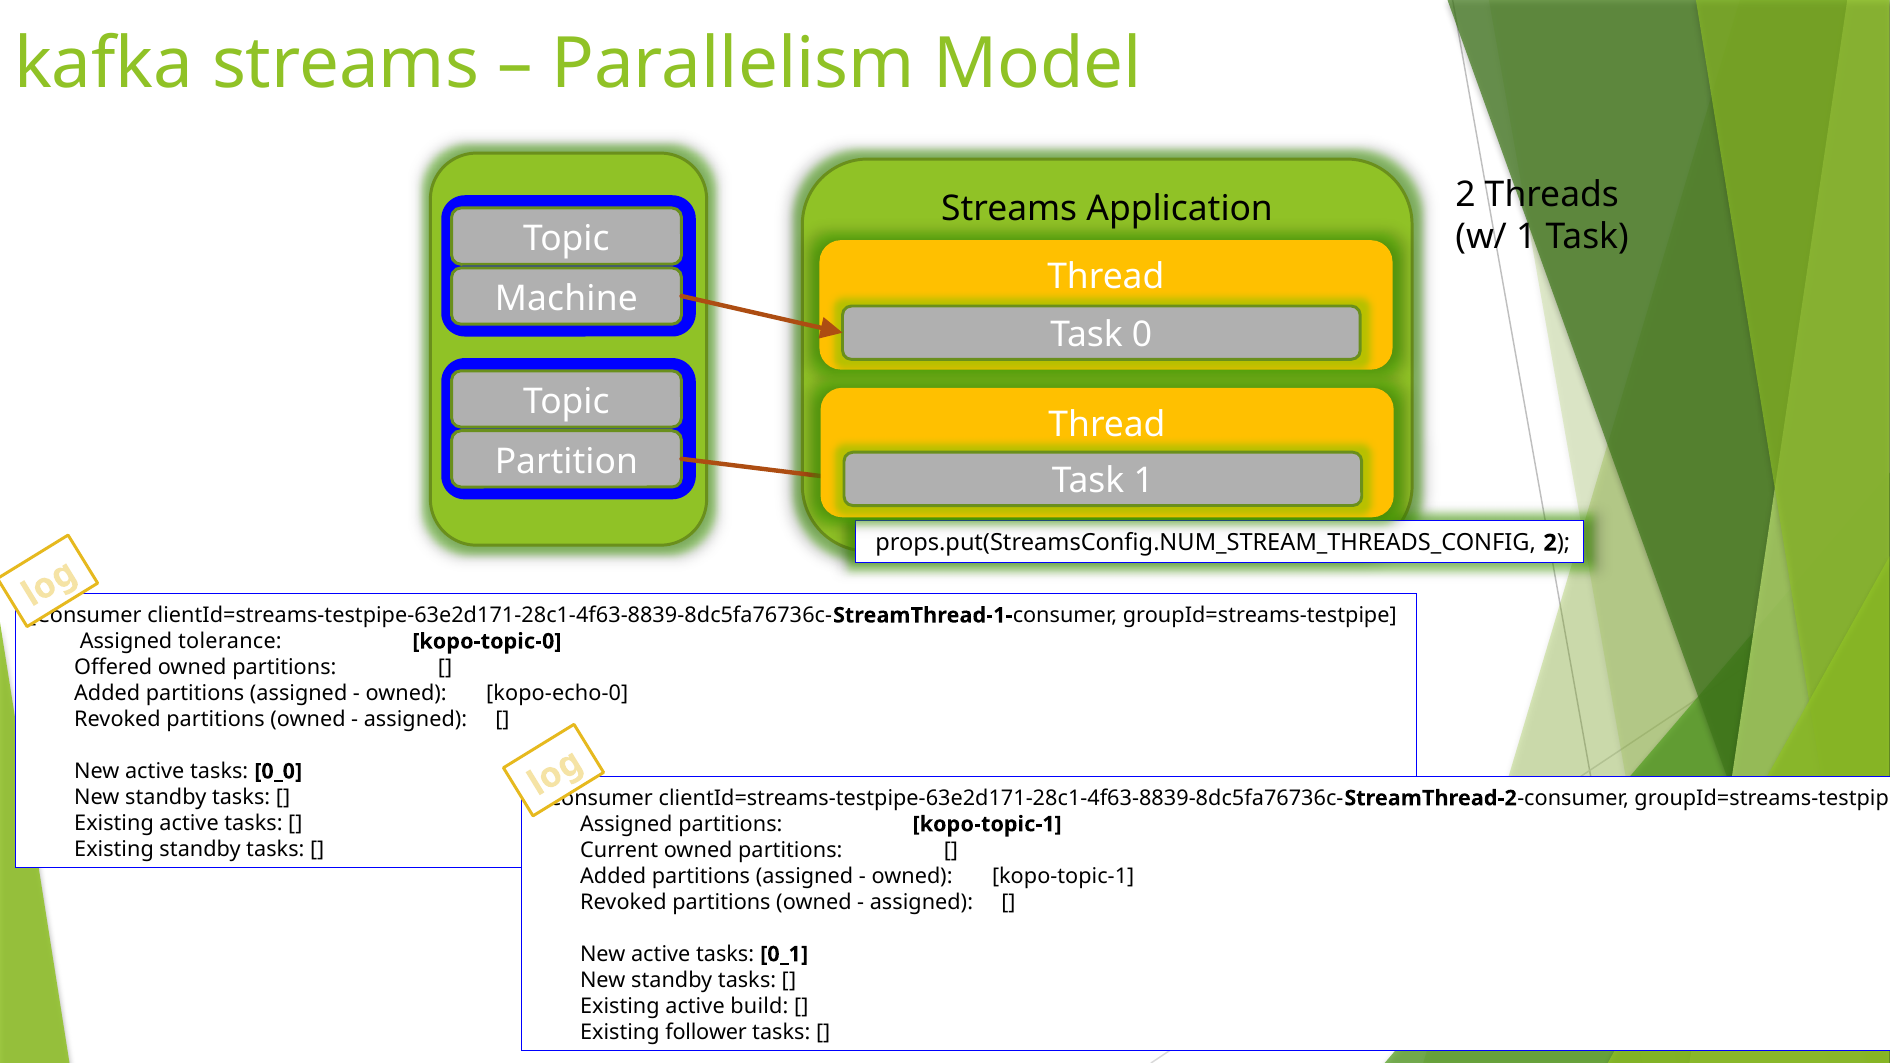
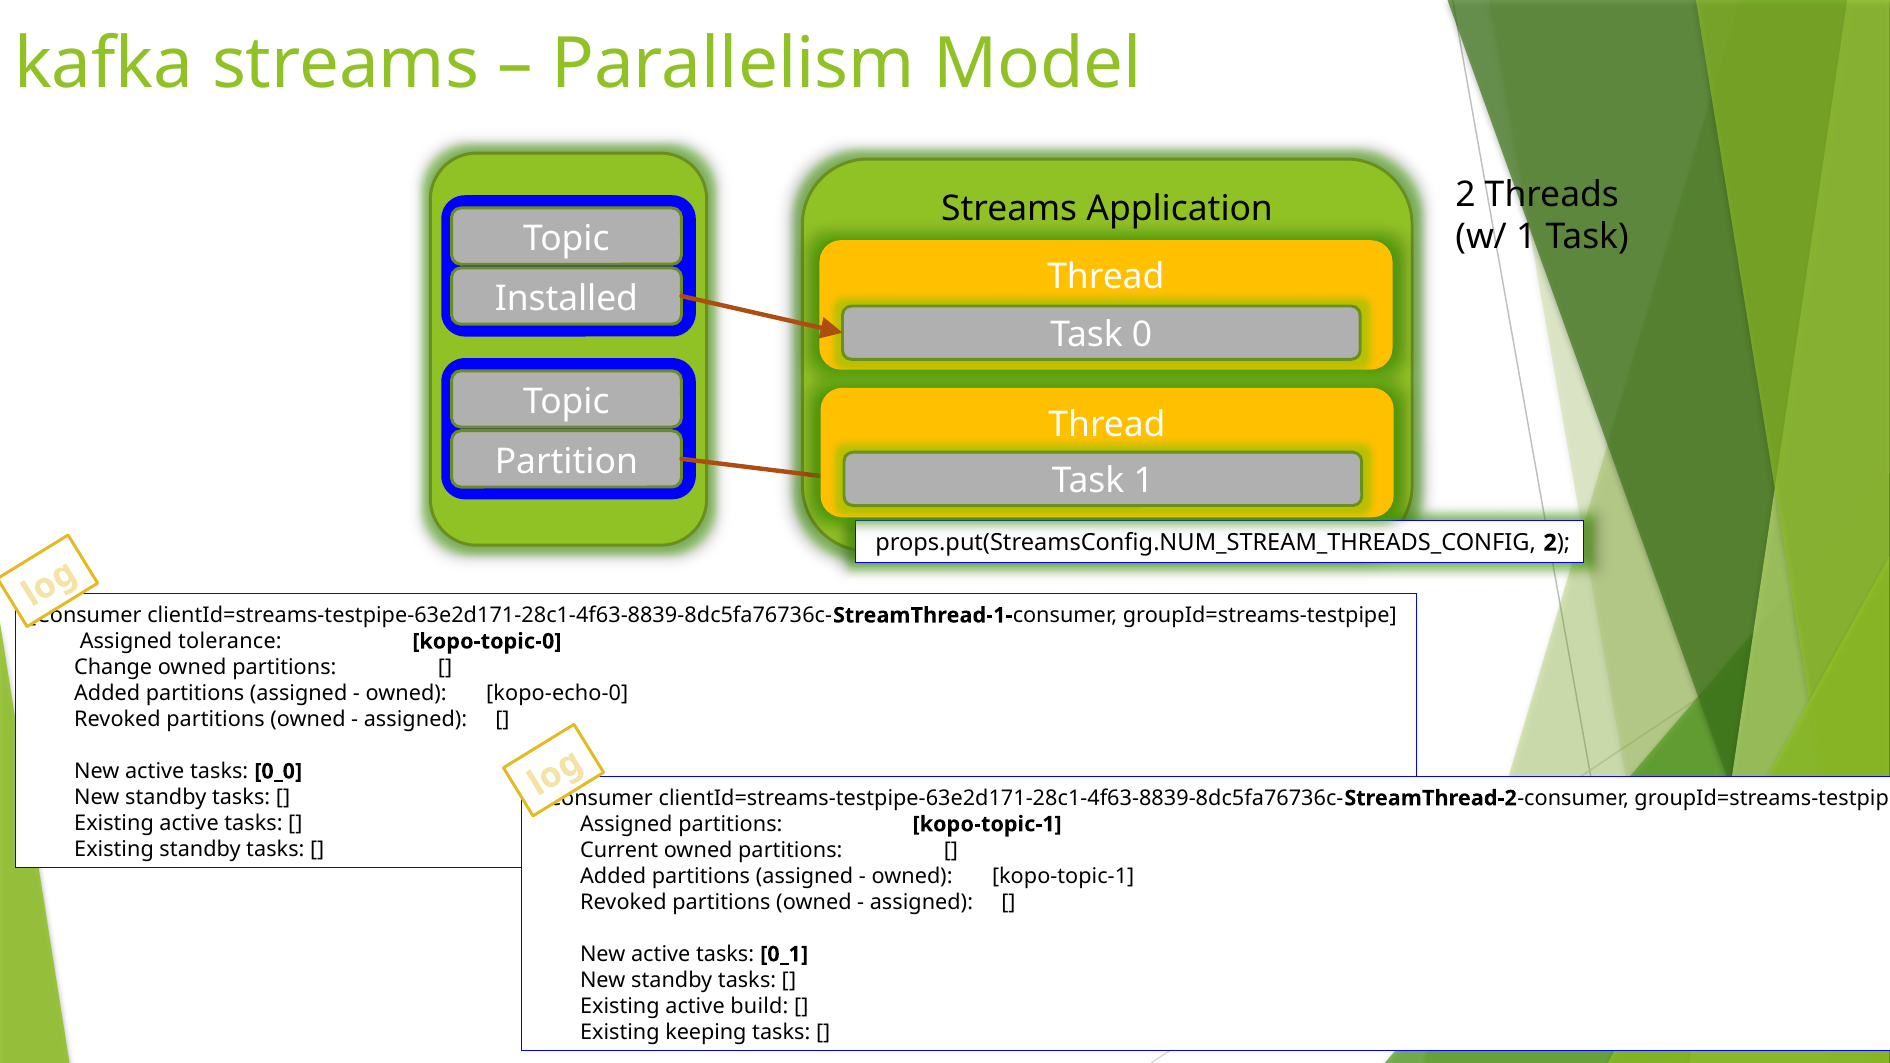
Machine: Machine -> Installed (566, 299)
Offered: Offered -> Change (113, 667)
follower: follower -> keeping (706, 1032)
